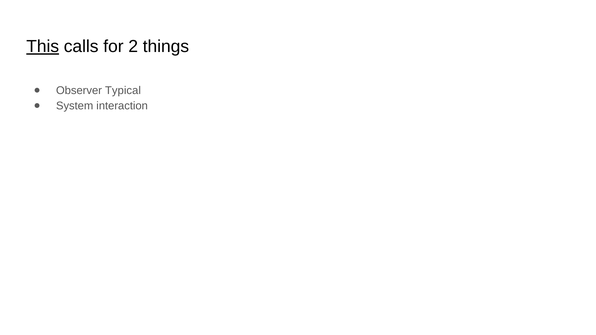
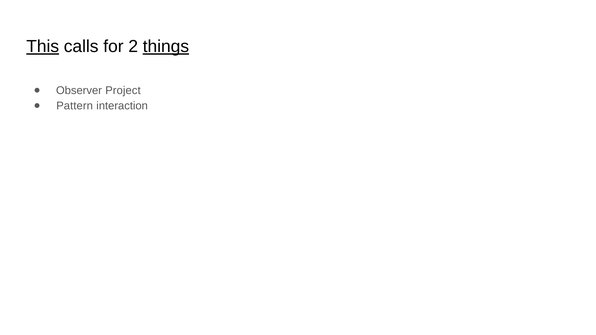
things underline: none -> present (166, 47)
Typical: Typical -> Project (123, 91)
System: System -> Pattern (75, 106)
